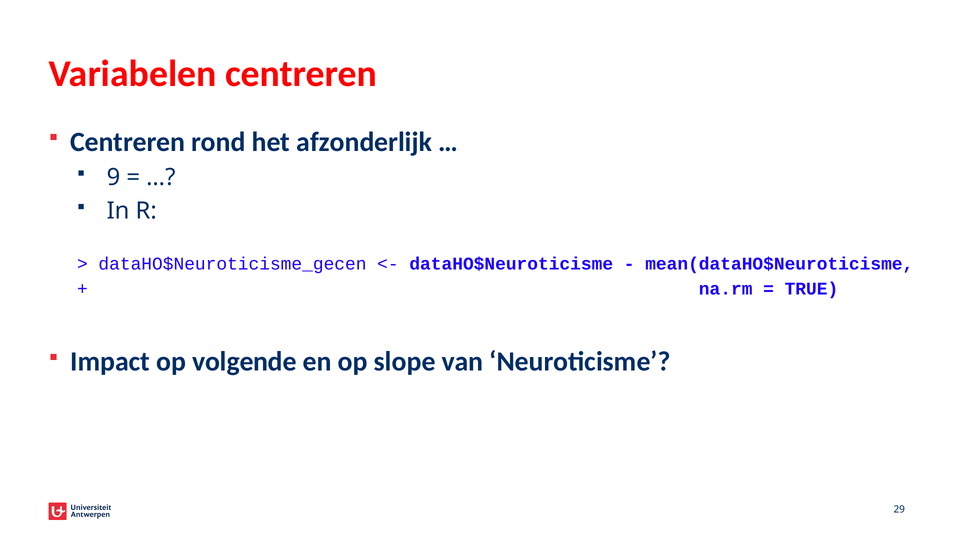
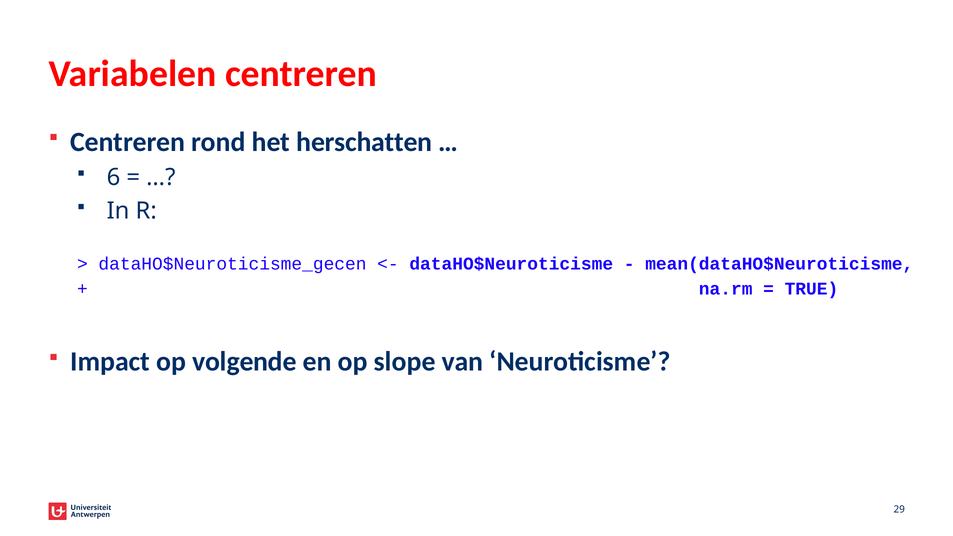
afzonderlijk: afzonderlijk -> herschatten (364, 142)
9: 9 -> 6 (113, 177)
